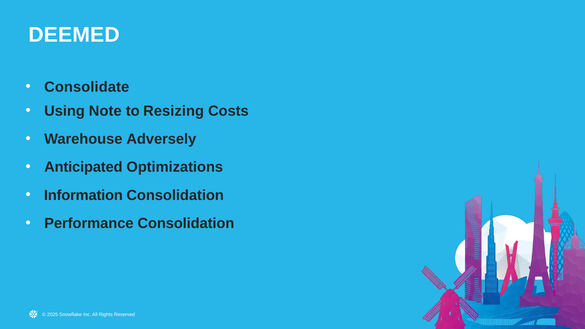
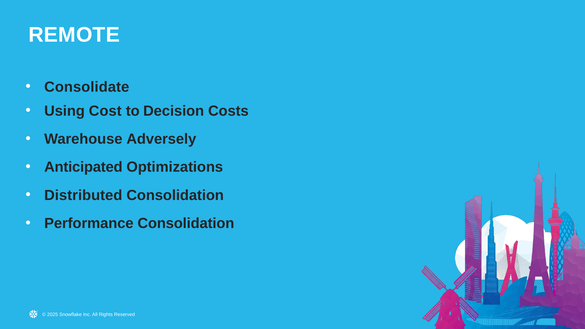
DEEMED: DEEMED -> REMOTE (74, 35)
Note: Note -> Cost (105, 111)
Resizing: Resizing -> Decision (174, 111)
Information: Information -> Distributed (83, 195)
